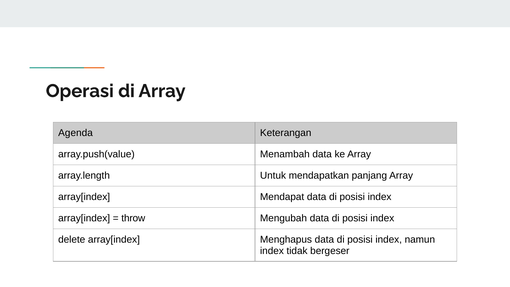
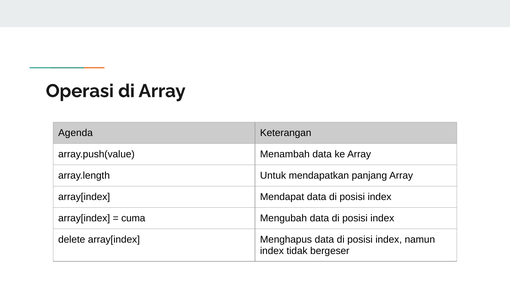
throw: throw -> cuma (133, 218)
